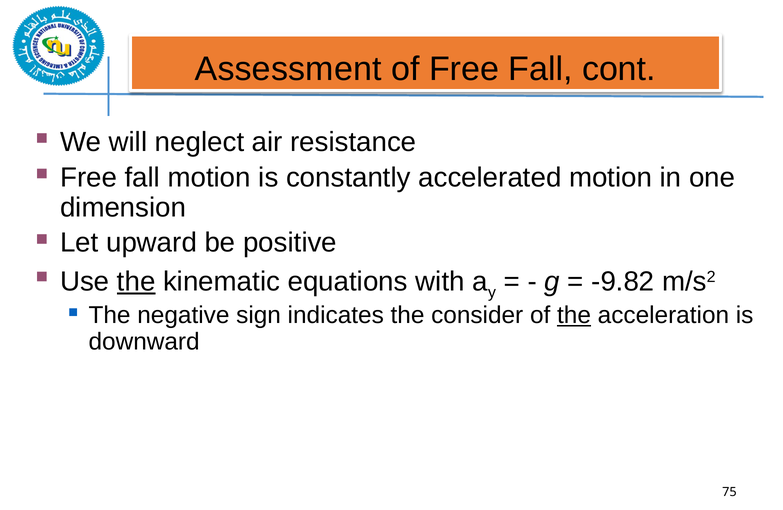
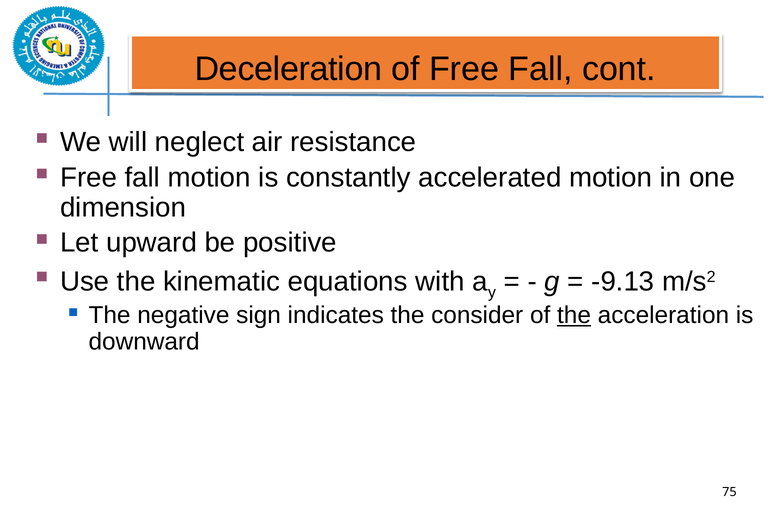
Assessment: Assessment -> Deceleration (288, 69)
the underline: present -> none (136, 282)
-9.82: -9.82 -> -9.13 (623, 282)
